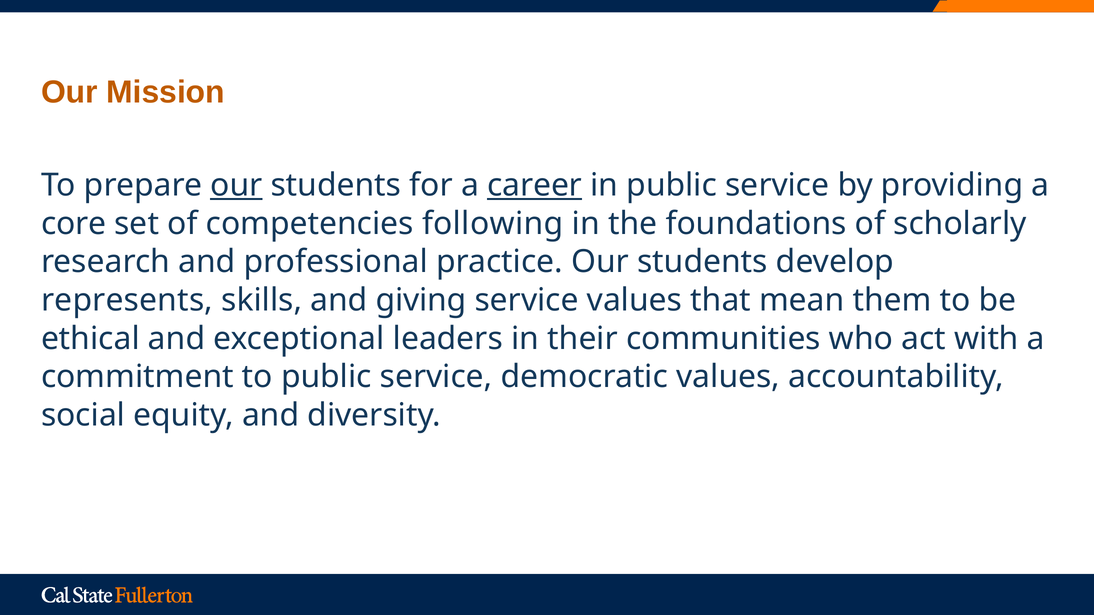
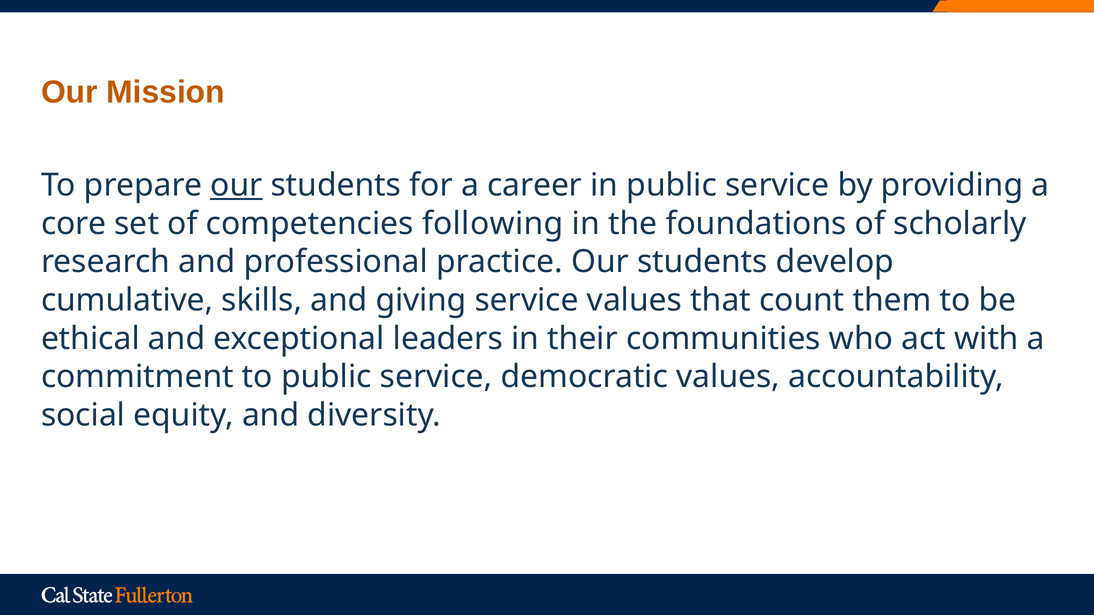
career underline: present -> none (535, 185)
represents: represents -> cumulative (127, 300)
mean: mean -> count (802, 300)
